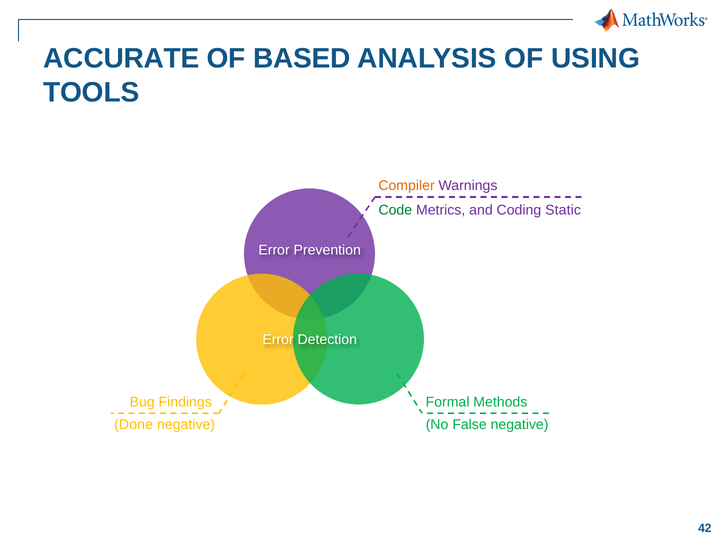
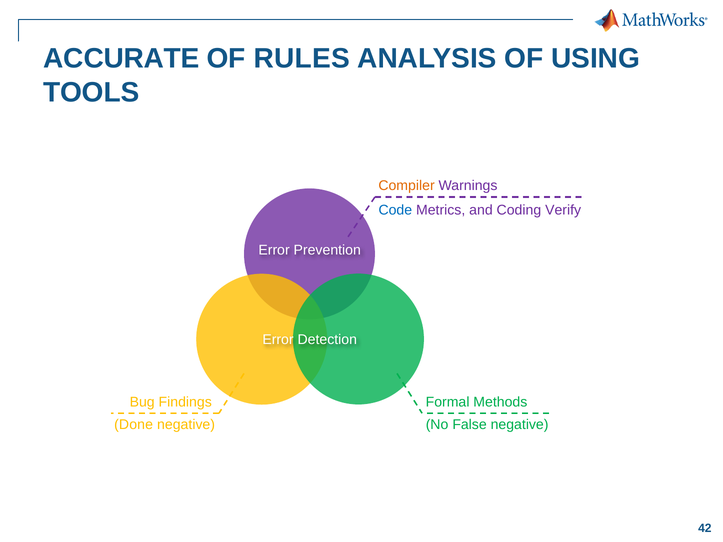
BASED: BASED -> RULES (302, 59)
Code colour: green -> blue (395, 210)
Static: Static -> Verify (563, 210)
